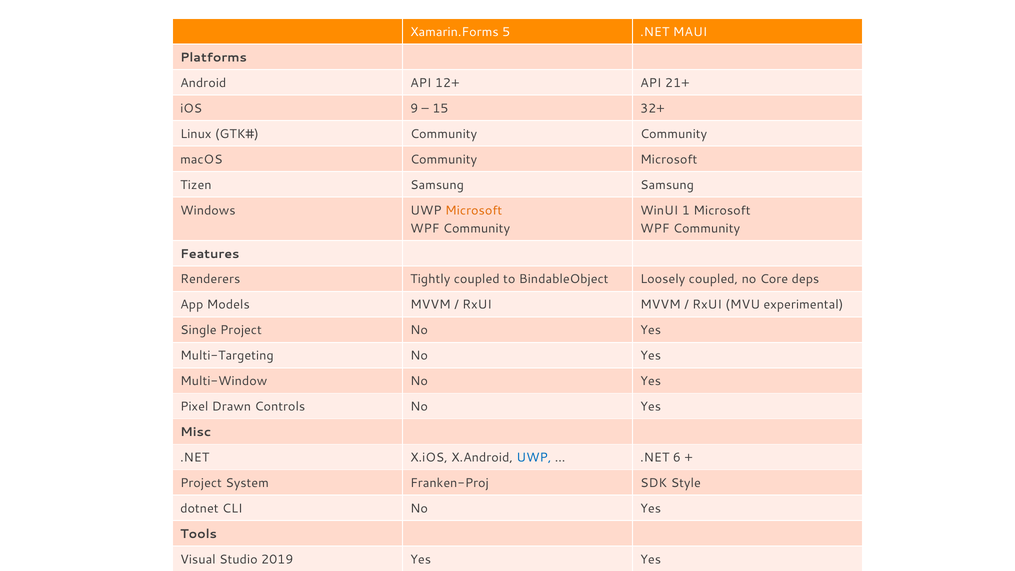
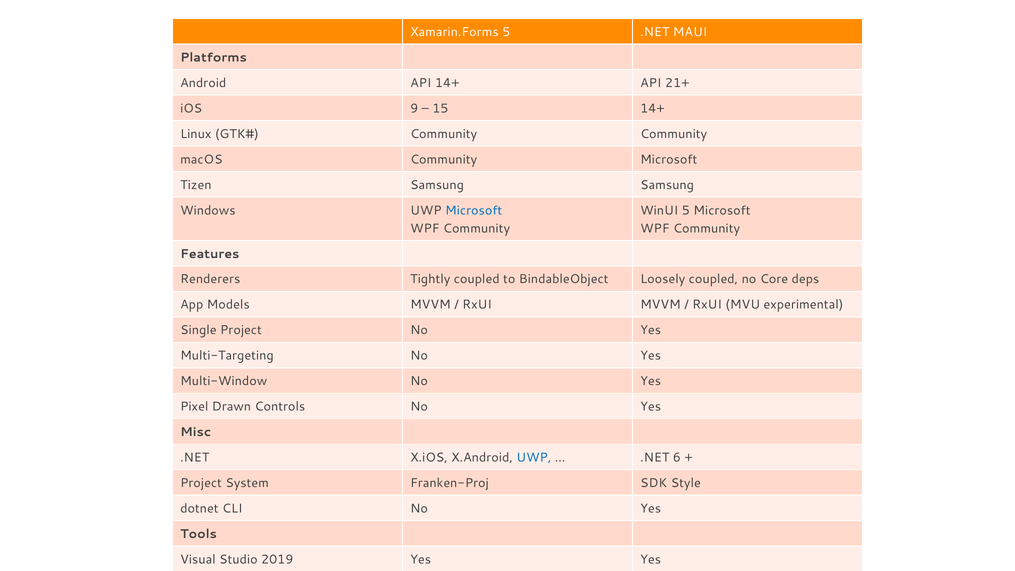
API 12+: 12+ -> 14+ (447, 83)
15 32+: 32+ -> 14+ (653, 109)
Microsoft colour: orange -> blue (474, 210)
WinUI 1: 1 -> 5 (686, 210)
